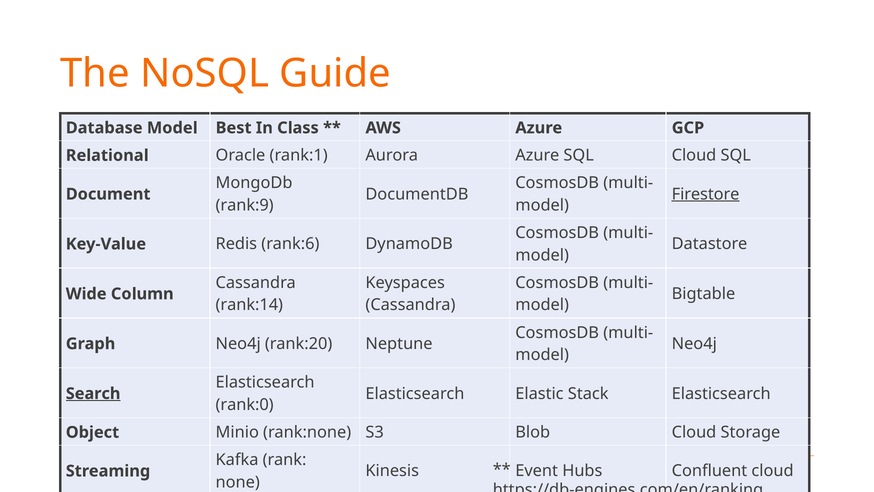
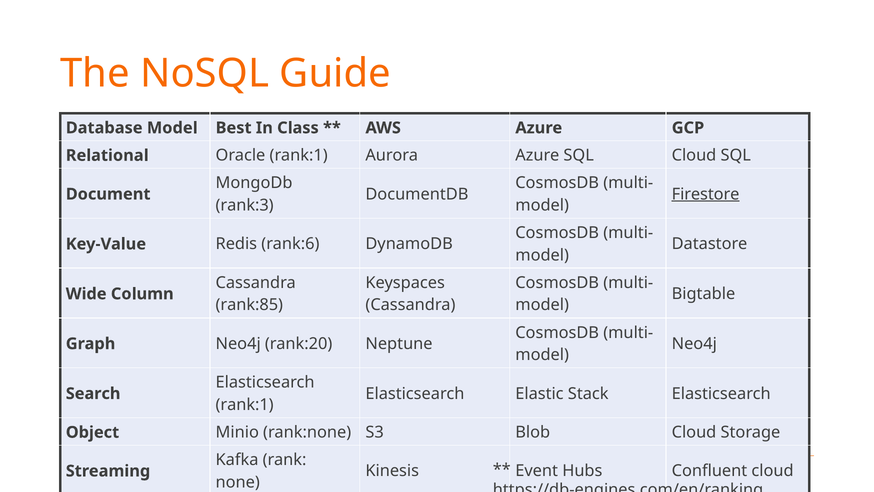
rank:9: rank:9 -> rank:3 (245, 205)
rank:14: rank:14 -> rank:85 (249, 305)
Search underline: present -> none (93, 393)
rank:0: rank:0 -> rank:1 (245, 404)
